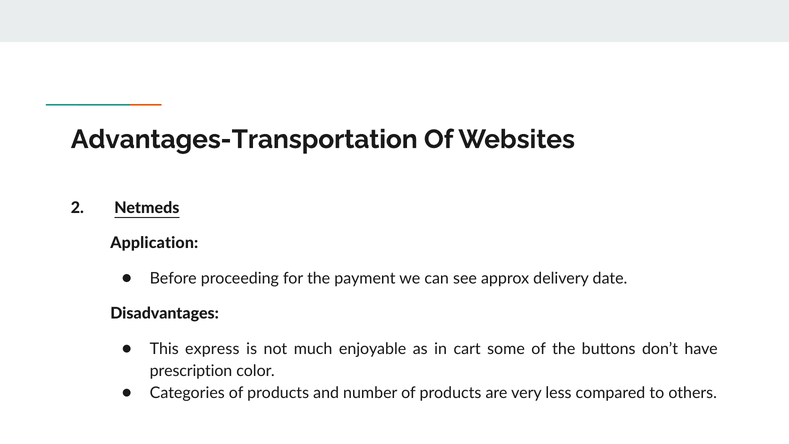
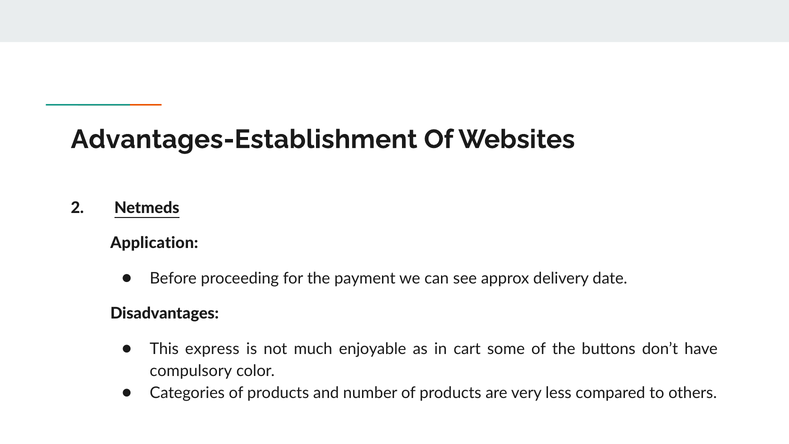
Advantages-Transportation: Advantages-Transportation -> Advantages-Establishment (244, 139)
prescription: prescription -> compulsory (191, 371)
